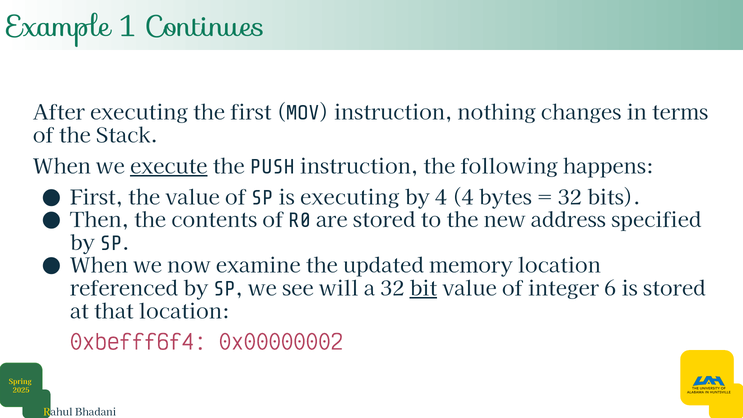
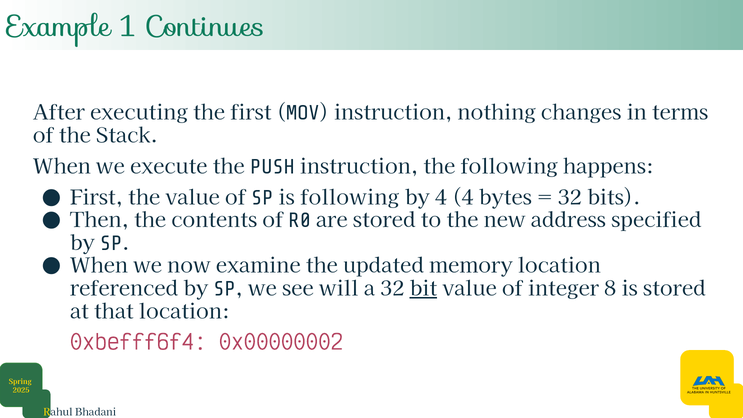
execute underline: present -> none (169, 167)
is executing: executing -> following (350, 198)
6: 6 -> 8 (610, 289)
